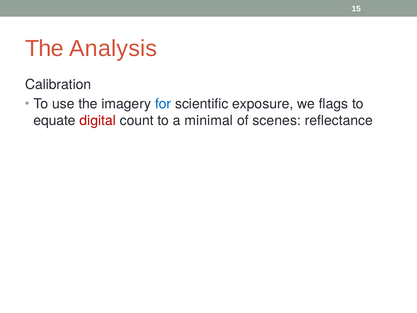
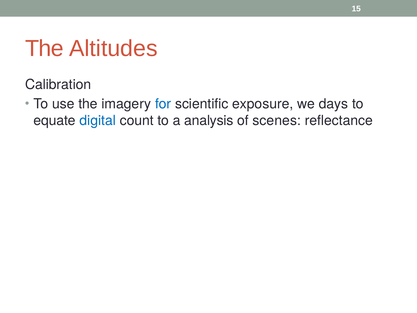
Analysis: Analysis -> Altitudes (113, 49)
flags: flags -> days (333, 104)
digital colour: red -> blue (98, 121)
minimal: minimal -> analysis (209, 121)
